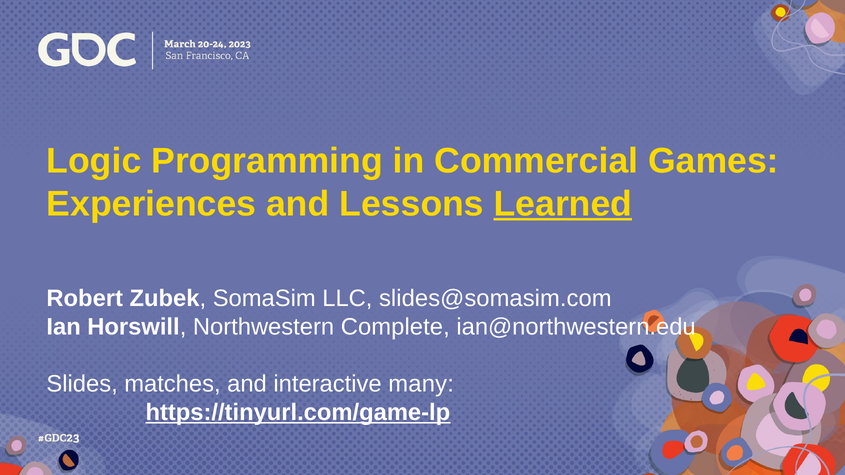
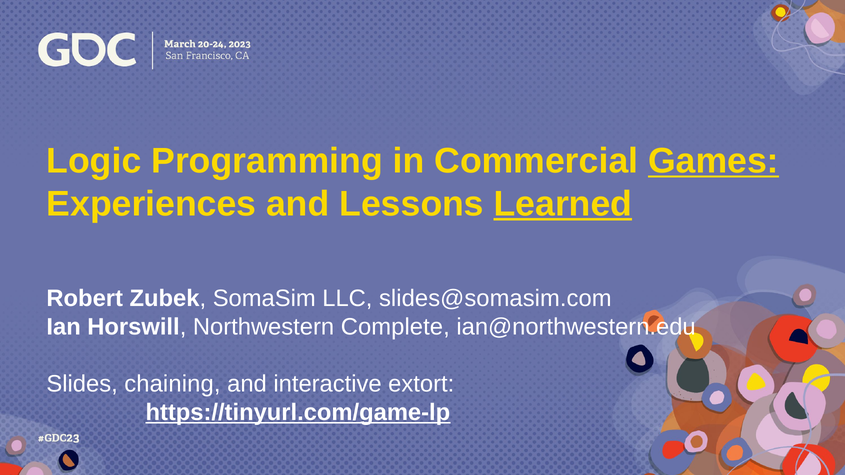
Games underline: none -> present (713, 161)
matches: matches -> chaining (172, 384)
many: many -> extort (421, 384)
